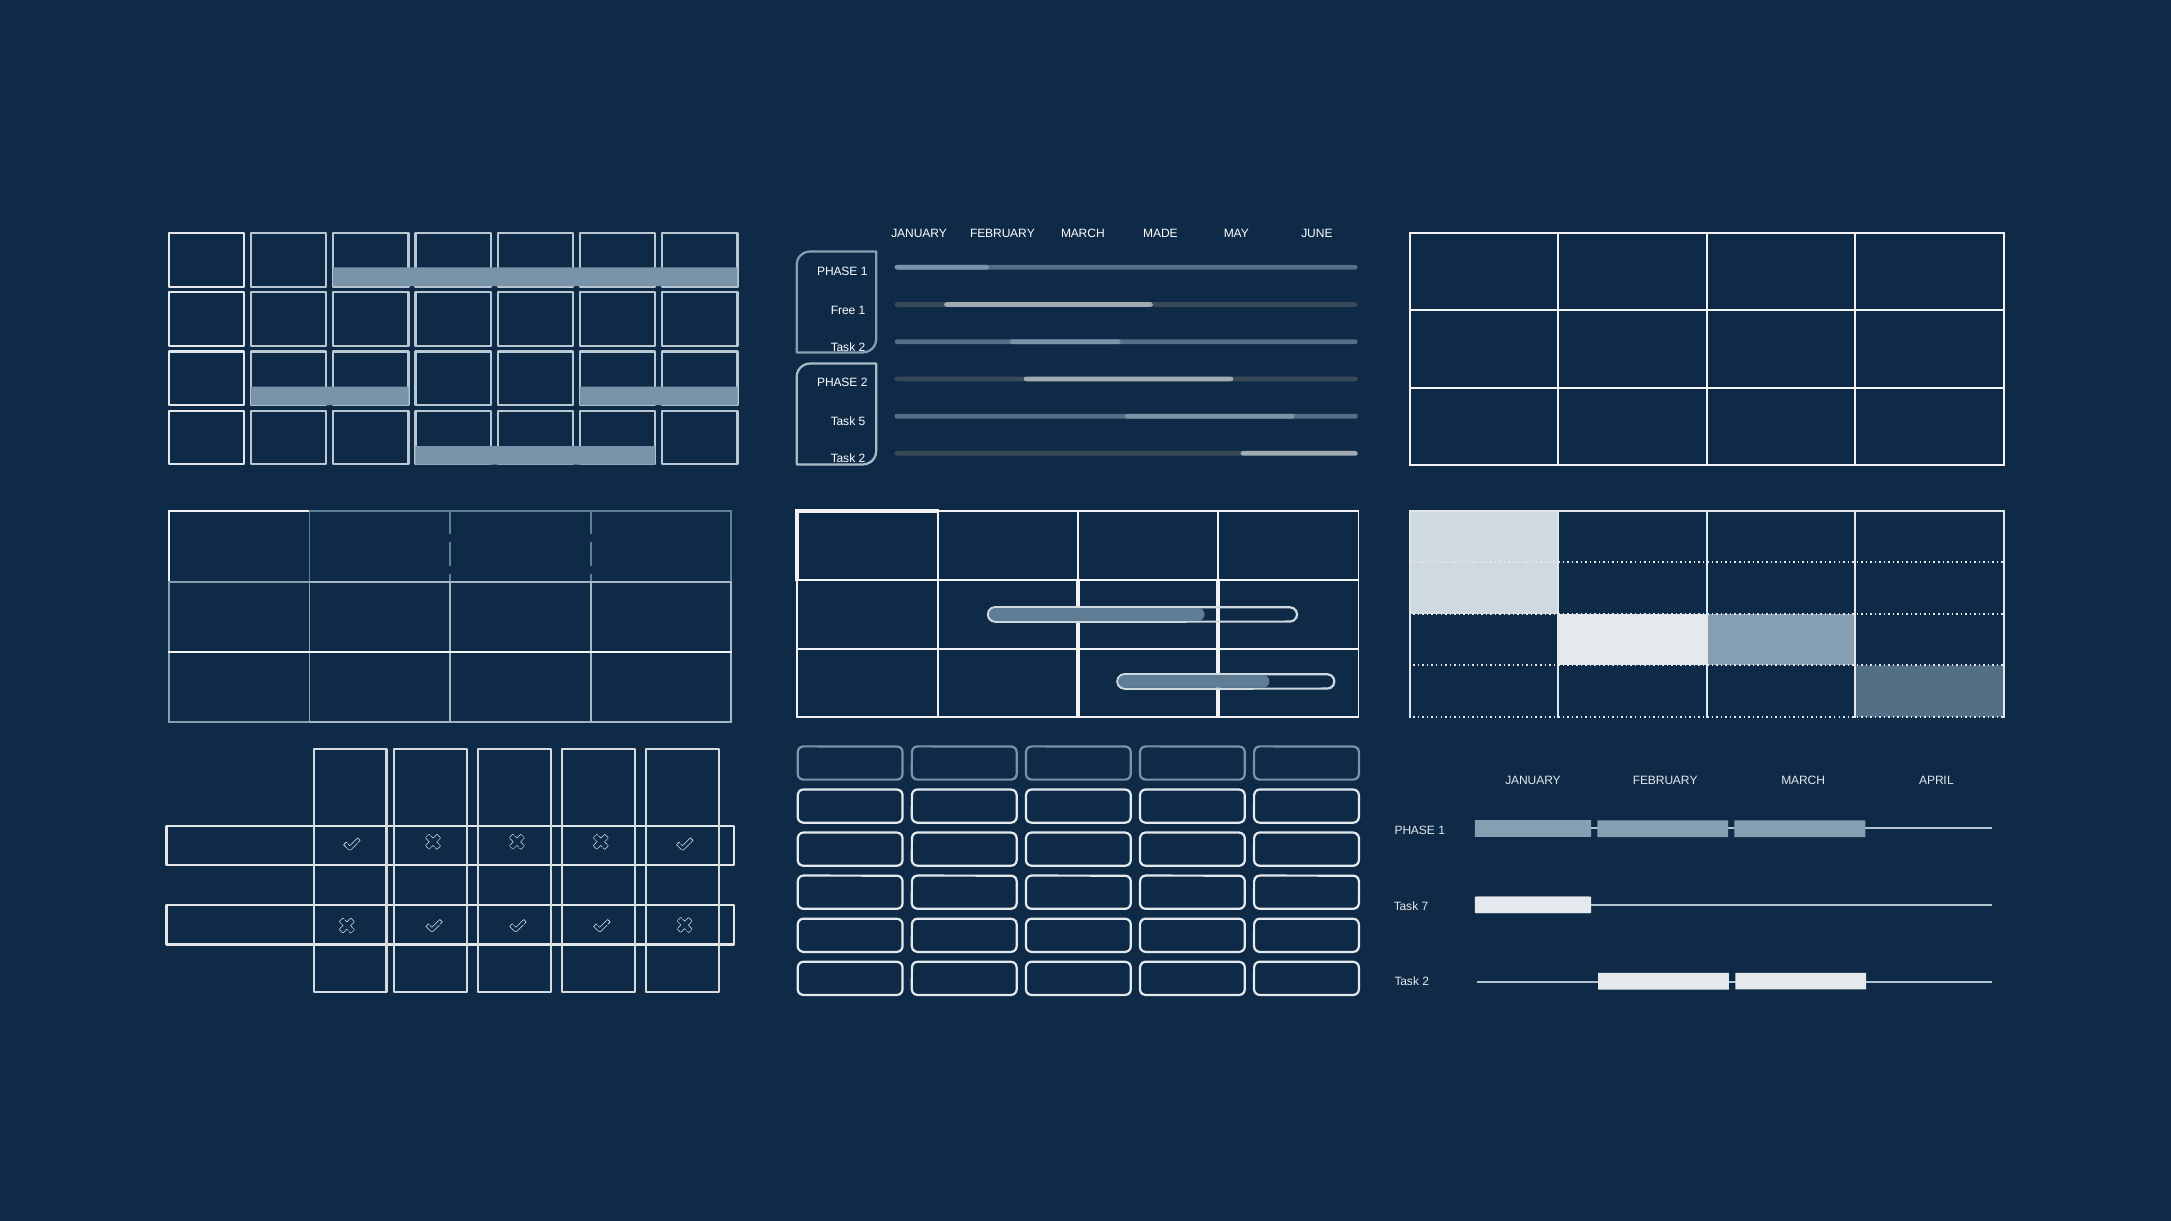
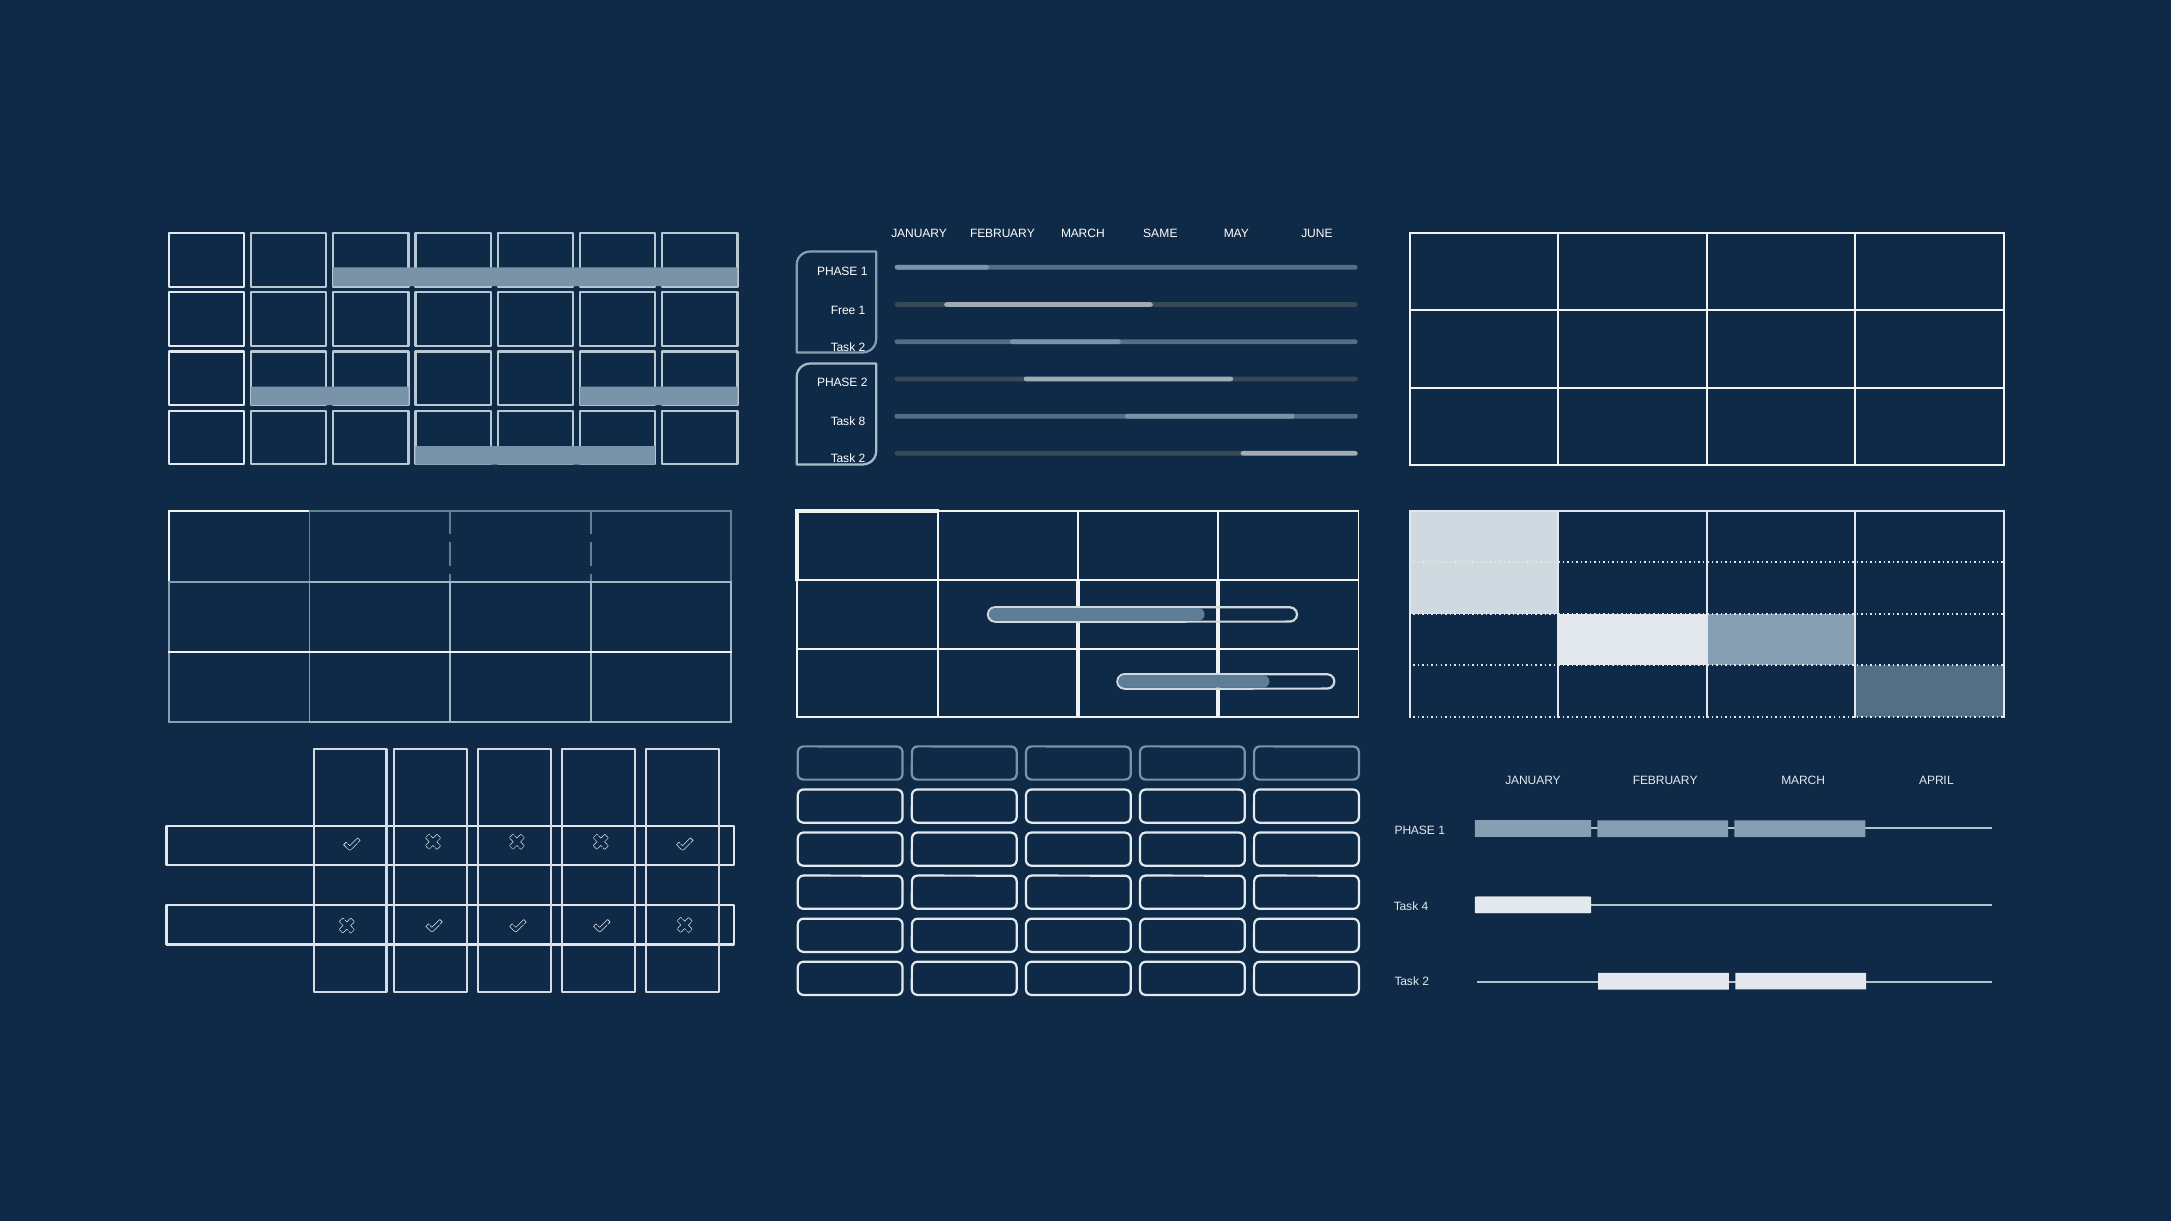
MADE: MADE -> SAME (1160, 234)
5: 5 -> 8 (862, 422)
7: 7 -> 4 (1425, 907)
